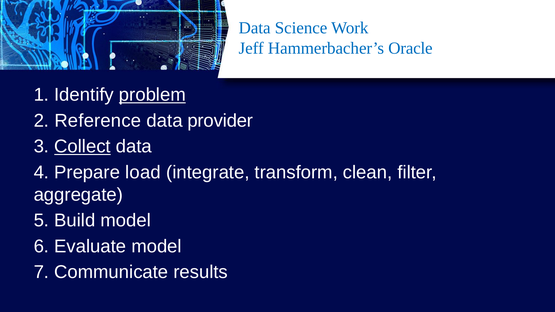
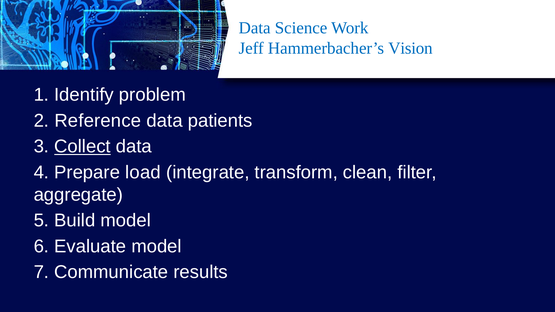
Oracle: Oracle -> Vision (410, 48)
problem underline: present -> none (152, 95)
provider: provider -> patients (220, 121)
